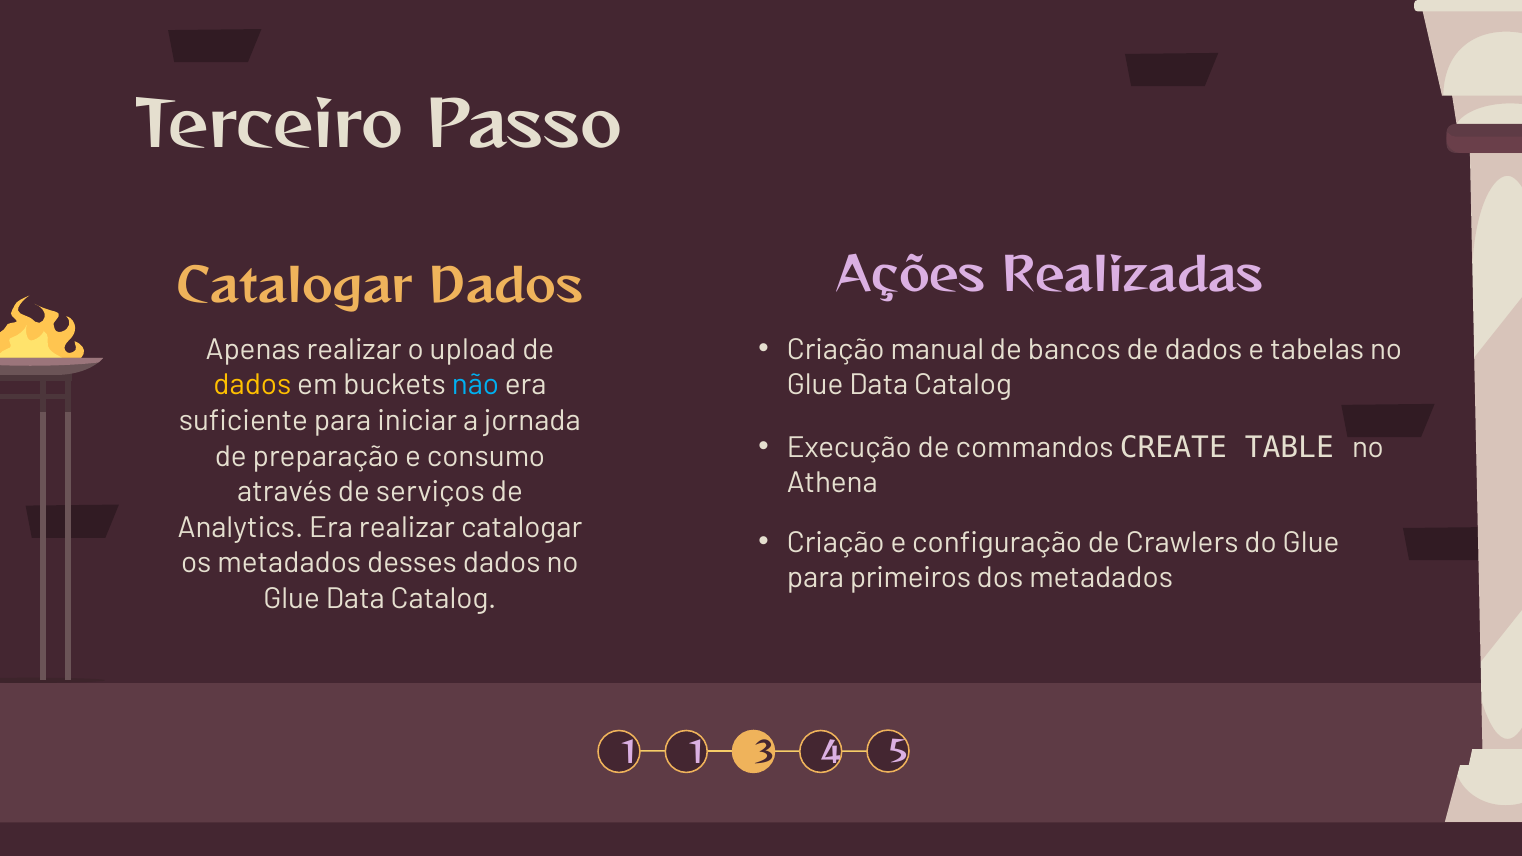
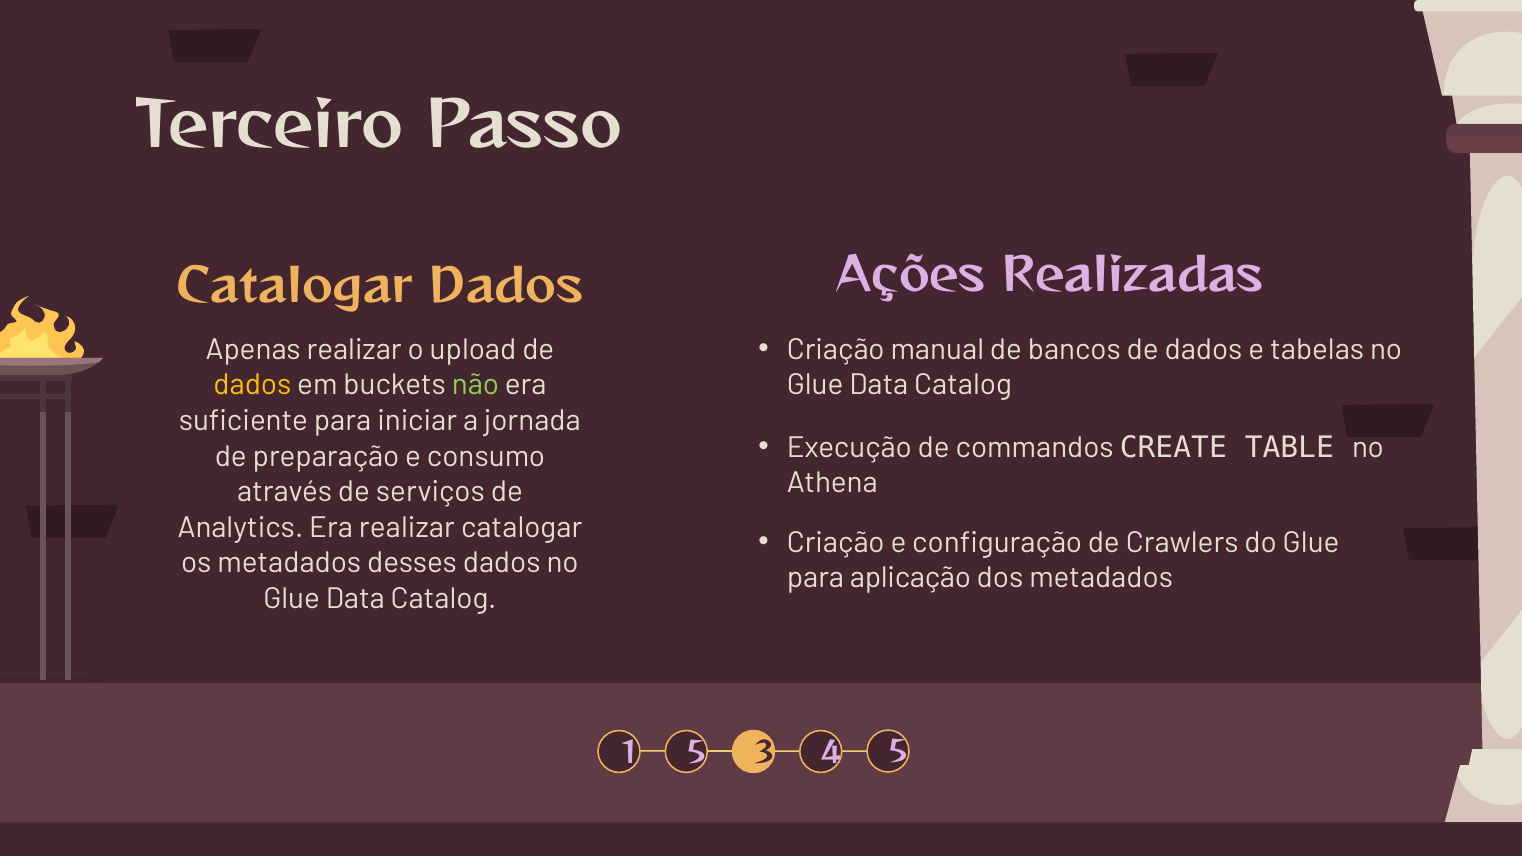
não colour: light blue -> light green (476, 385)
primeiros: primeiros -> aplicação (910, 578)
1 1: 1 -> 5 (696, 754)
